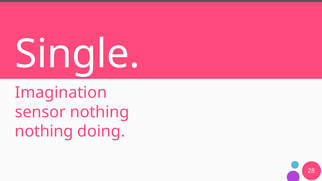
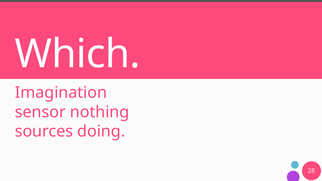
Single: Single -> Which (78, 54)
nothing: nothing -> sources (44, 131)
